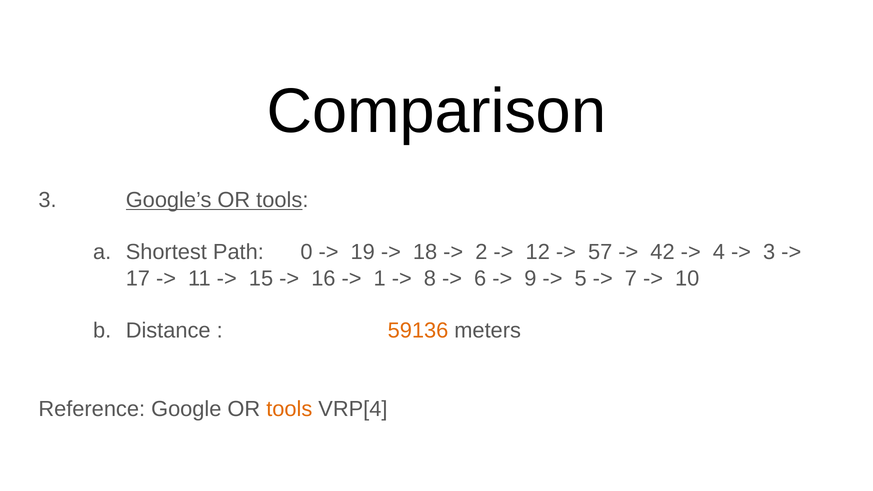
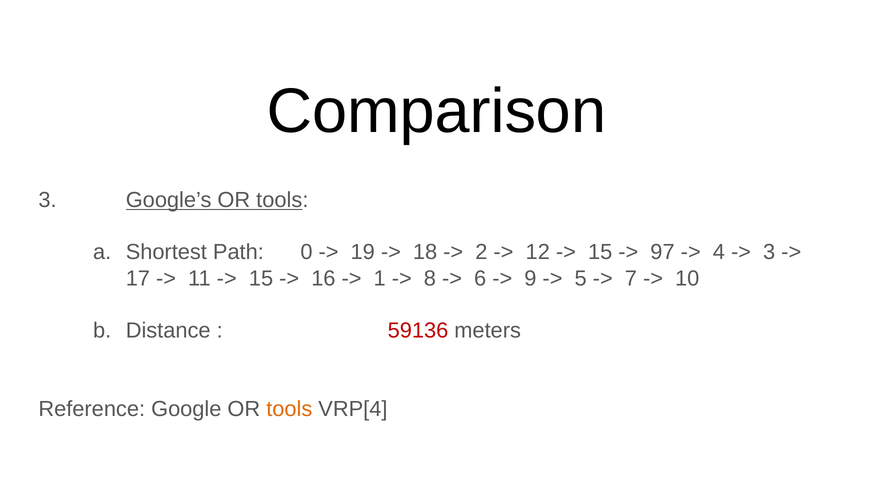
57: 57 -> 15 (600, 252)
42: 42 -> 97 (663, 252)
59136 colour: orange -> red (418, 331)
